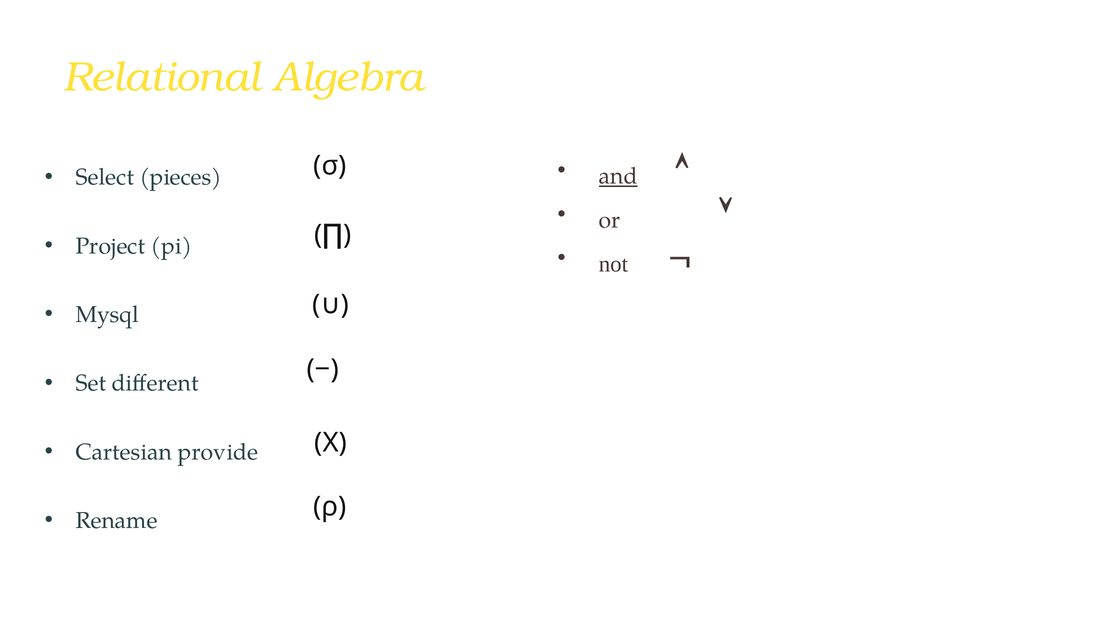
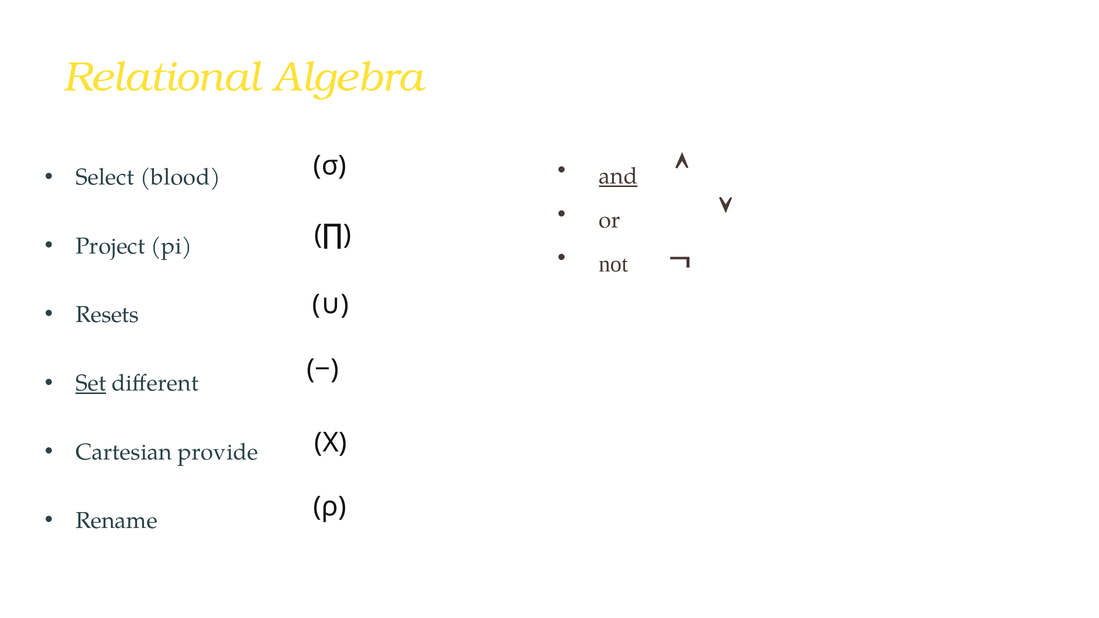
pieces: pieces -> blood (180, 177)
Mysql: Mysql -> Resets (107, 315)
Set underline: none -> present (91, 383)
